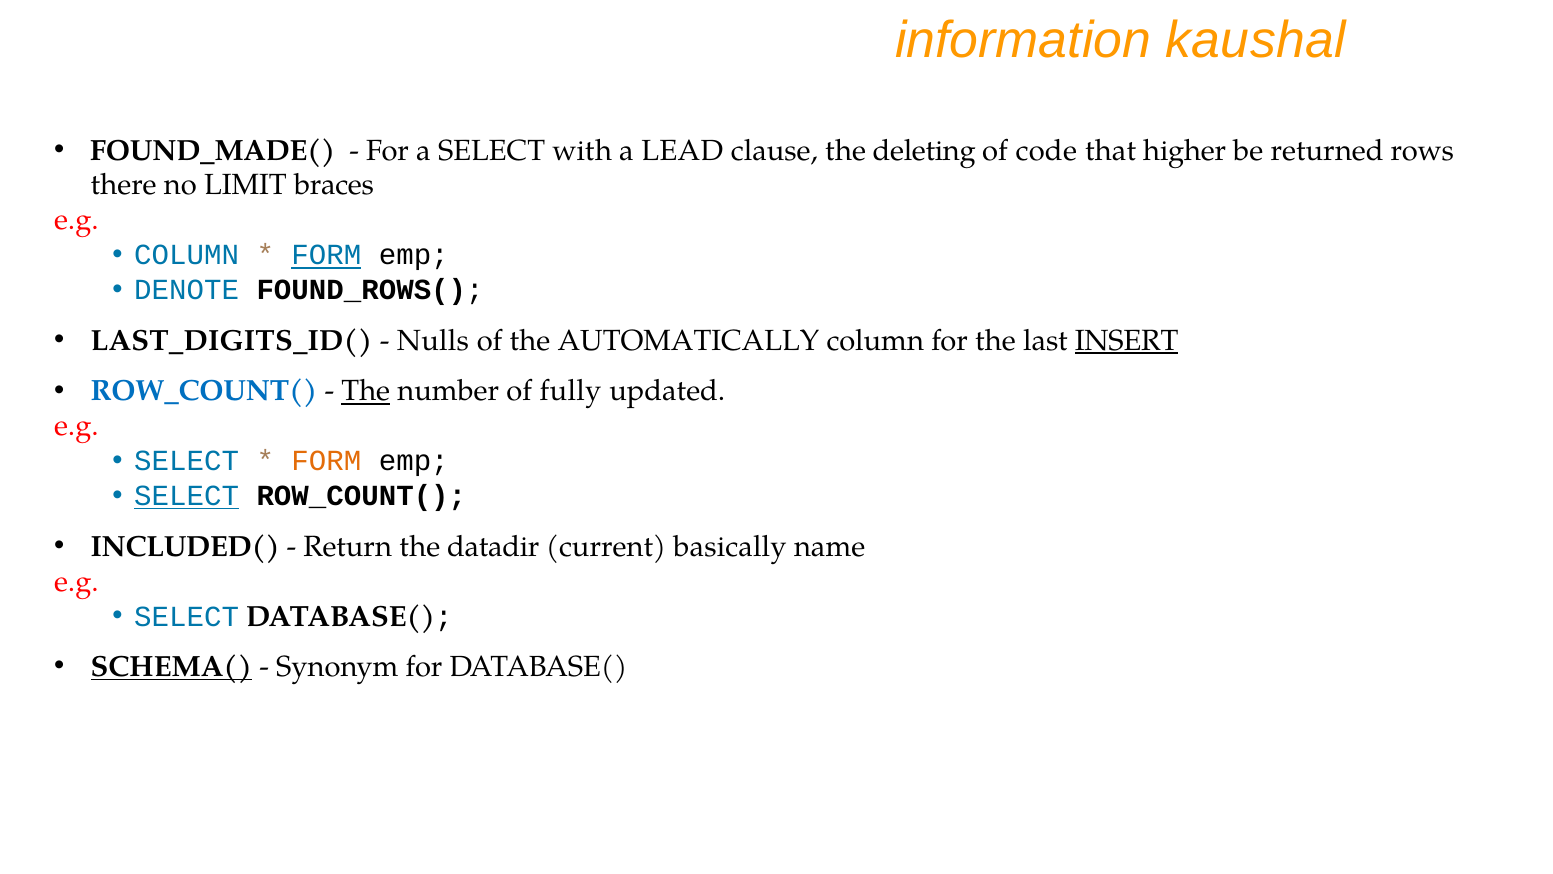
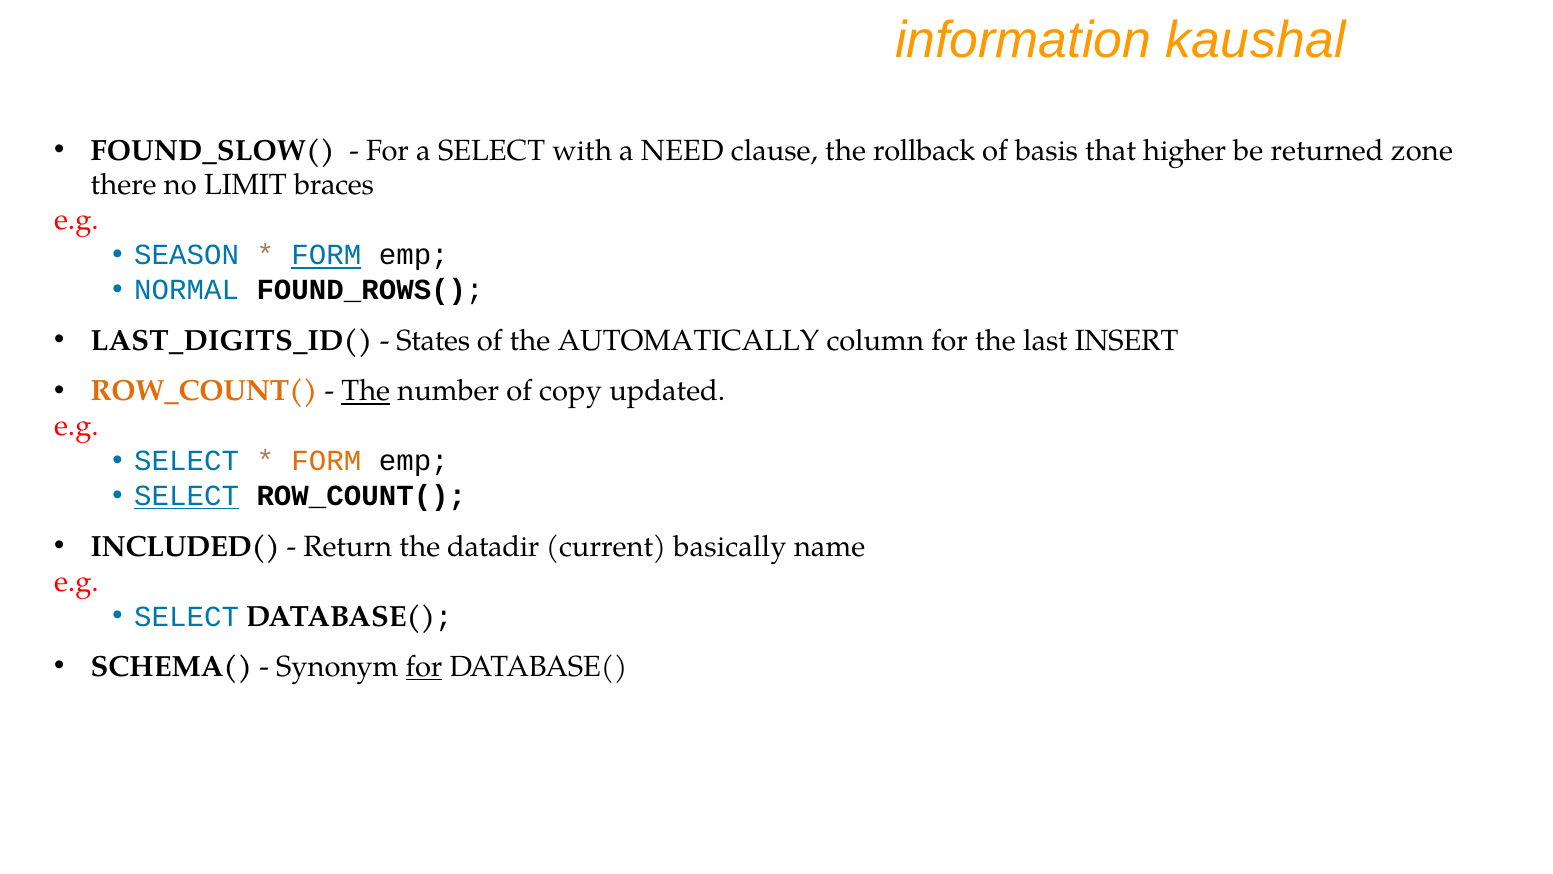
FOUND_MADE(: FOUND_MADE( -> FOUND_SLOW( (213, 150)
LEAD: LEAD -> NEED (682, 150)
deleting: deleting -> rollback (924, 150)
code: code -> basis (1047, 150)
rows: rows -> zone (1422, 150)
COLUMN: COLUMN -> SEASON (187, 255)
DENOTE: DENOTE -> NORMAL (187, 290)
Nulls: Nulls -> States (433, 341)
INSERT underline: present -> none (1127, 341)
ROW_COUNT( colour: blue -> orange (204, 391)
fully: fully -> copy (571, 391)
SCHEMA( underline: present -> none (171, 667)
for underline: none -> present (424, 667)
